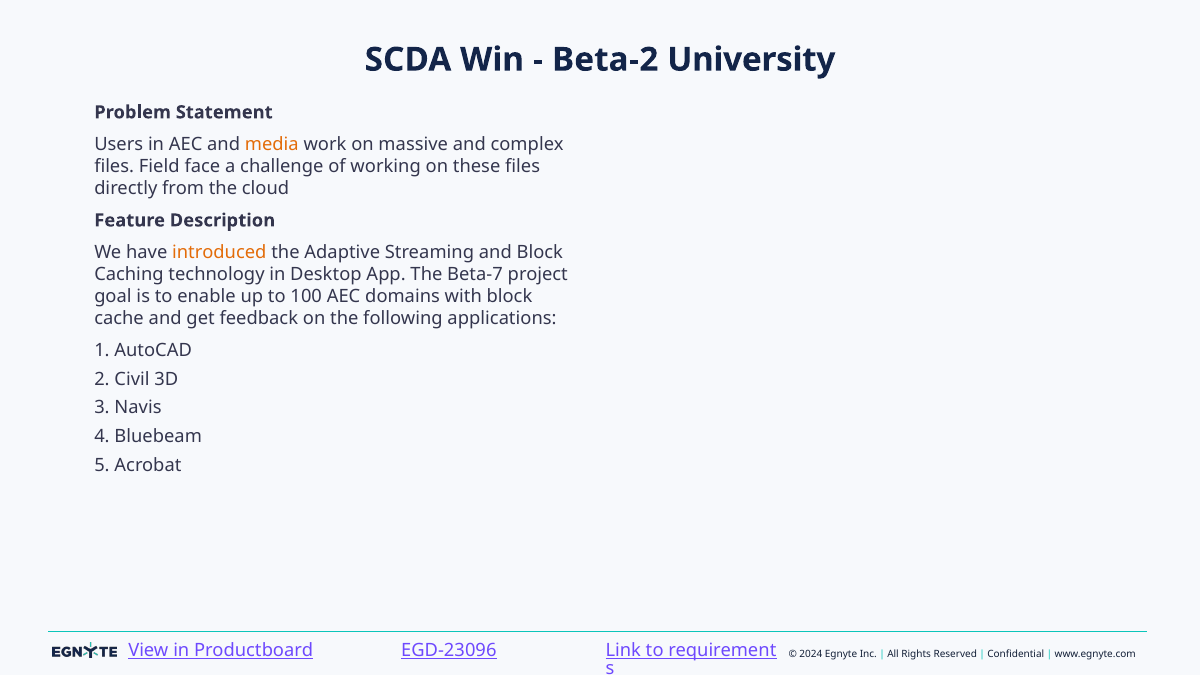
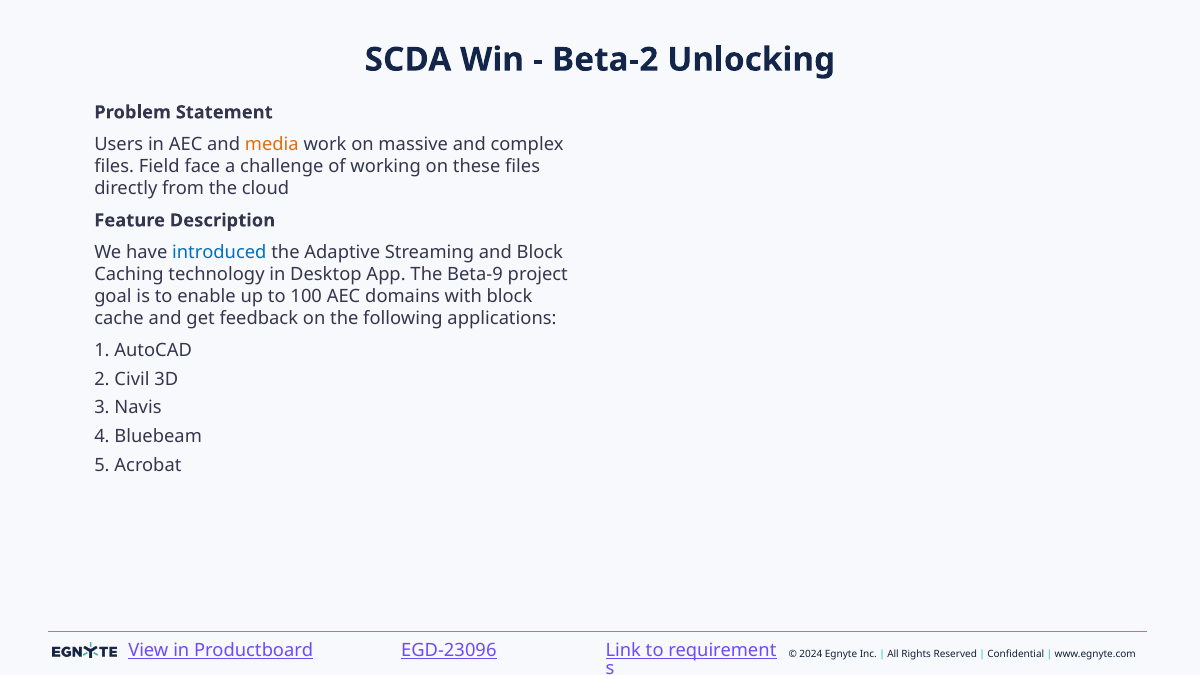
University: University -> Unlocking (751, 60)
introduced colour: orange -> blue (219, 252)
Beta-7: Beta-7 -> Beta-9 (475, 274)
